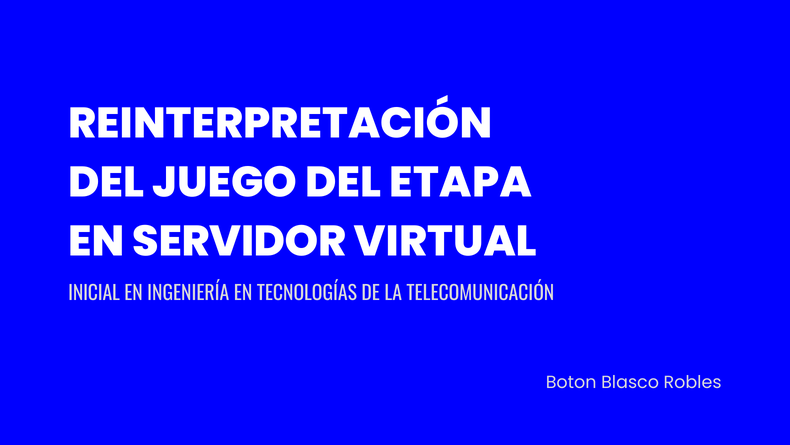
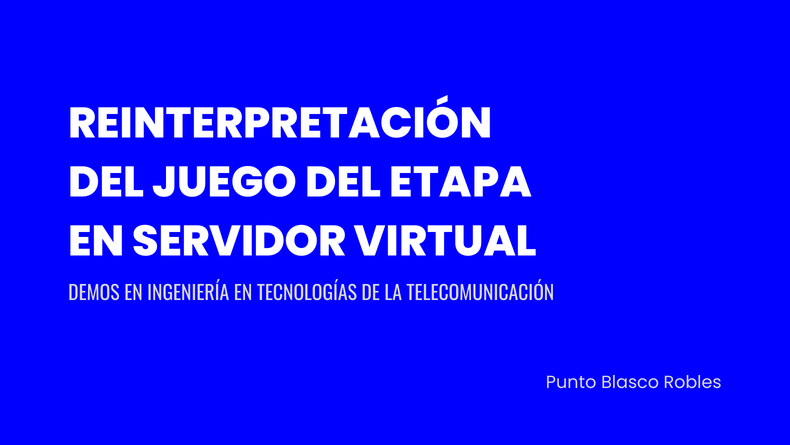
INICIAL: INICIAL -> DEMOS (94, 293)
Boton: Boton -> Punto (571, 382)
